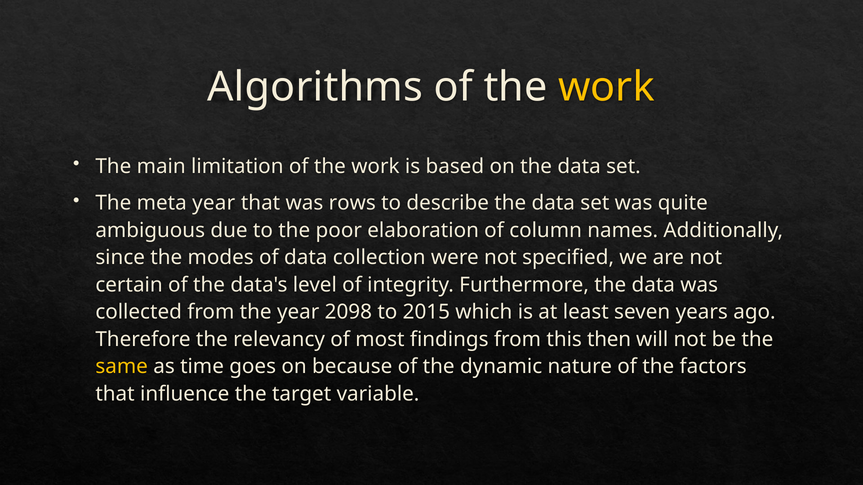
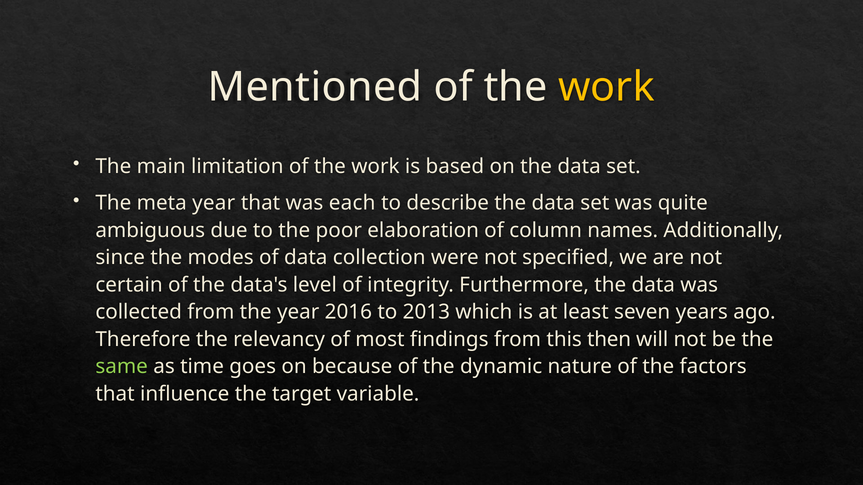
Algorithms: Algorithms -> Mentioned (315, 87)
rows: rows -> each (352, 203)
2098: 2098 -> 2016 (348, 312)
2015: 2015 -> 2013 (426, 312)
same colour: yellow -> light green (122, 367)
